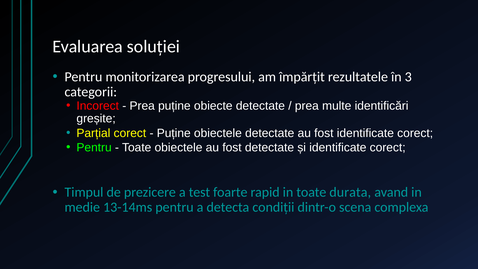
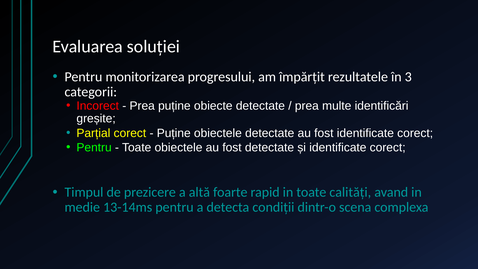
test: test -> altă (199, 192)
durata: durata -> calități (350, 192)
